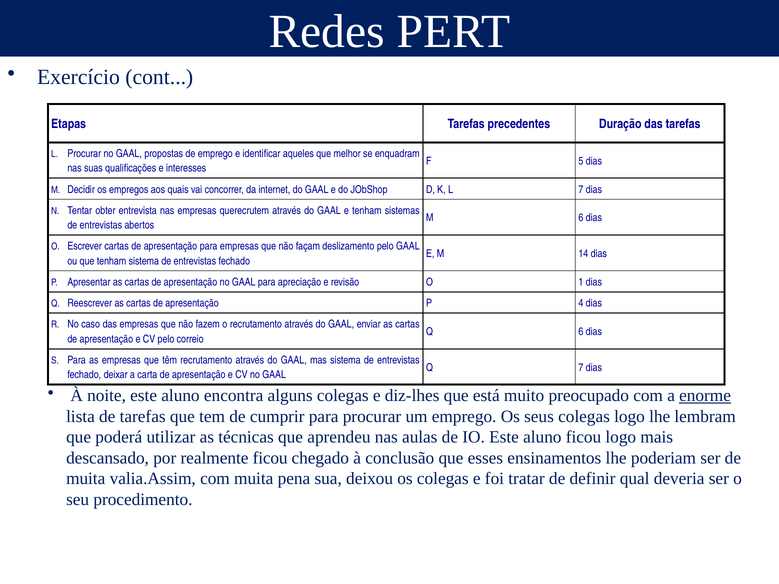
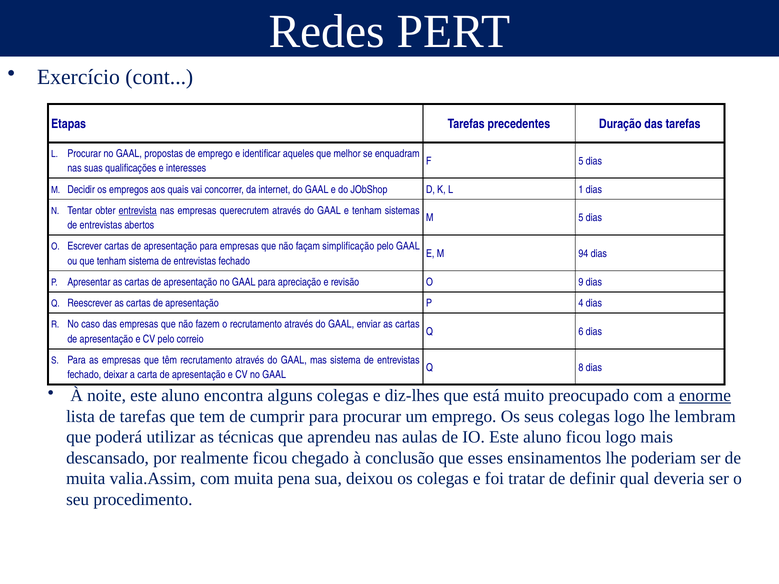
L 7: 7 -> 1 (581, 190)
entrevista underline: none -> present (138, 211)
M 6: 6 -> 5 (581, 218)
deslizamento: deslizamento -> simplificação (348, 246)
14: 14 -> 94 (583, 254)
1: 1 -> 9 (581, 282)
Q 7: 7 -> 8 (581, 368)
